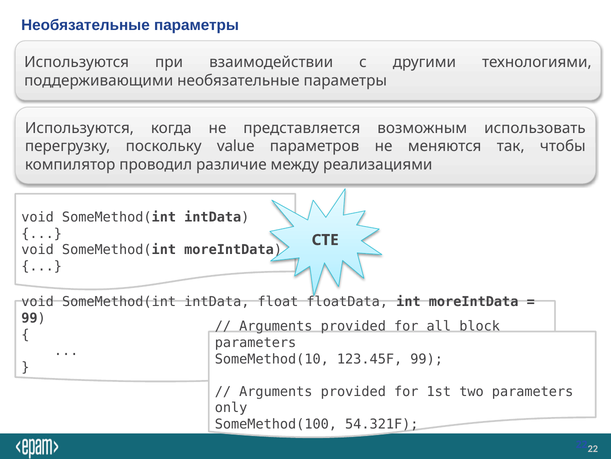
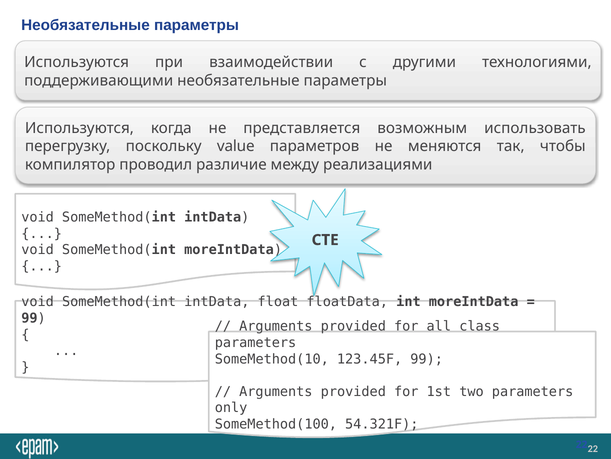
block: block -> class (480, 326)
